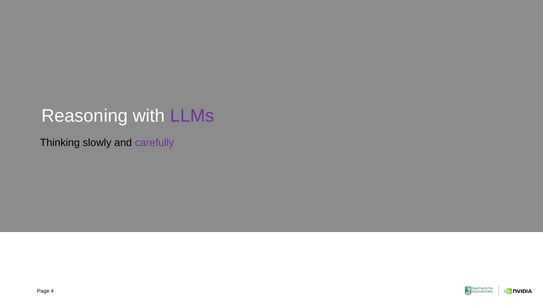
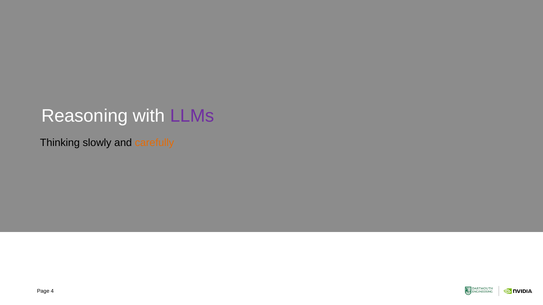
carefully colour: purple -> orange (154, 143)
